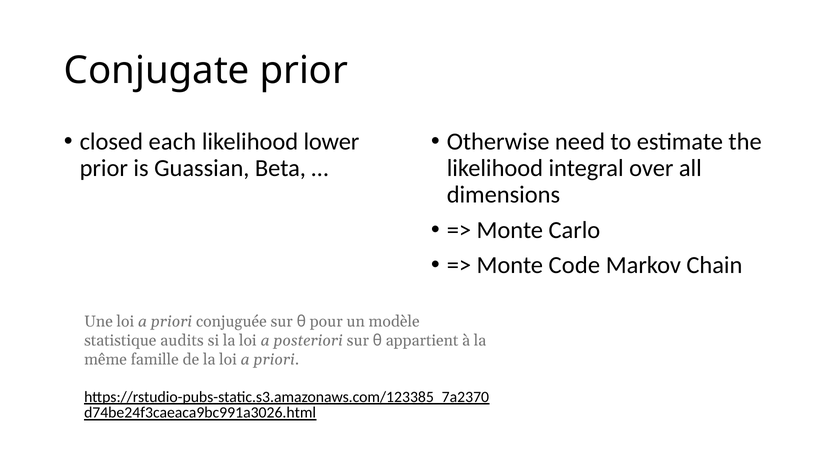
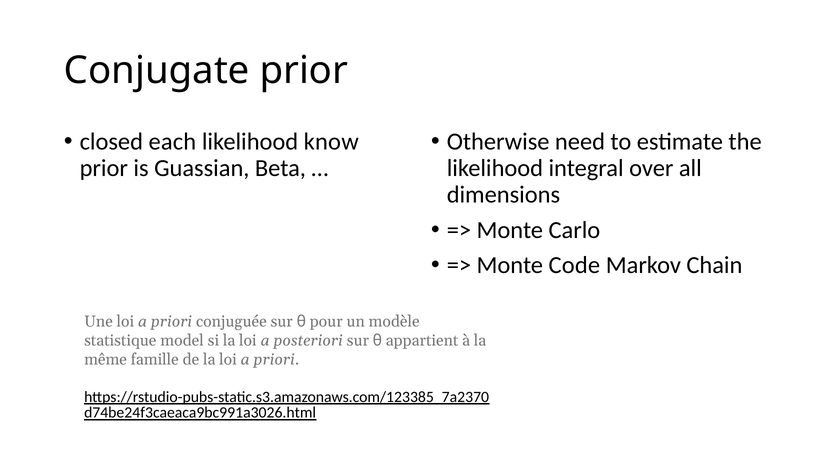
lower: lower -> know (331, 142)
audits: audits -> model (182, 340)
